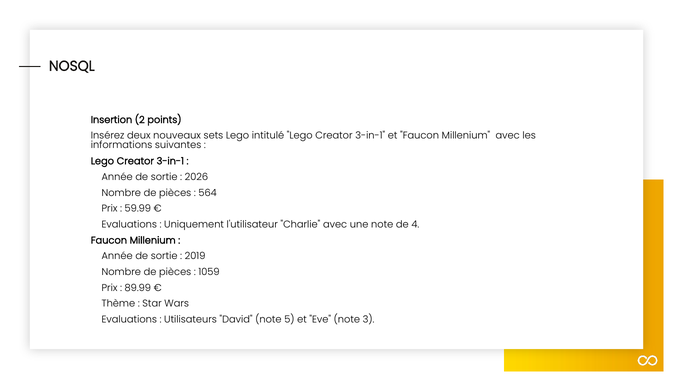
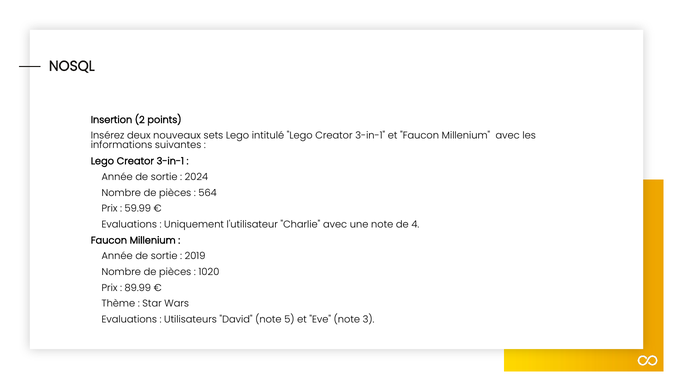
2026: 2026 -> 2024 (196, 177)
1059: 1059 -> 1020 (209, 272)
